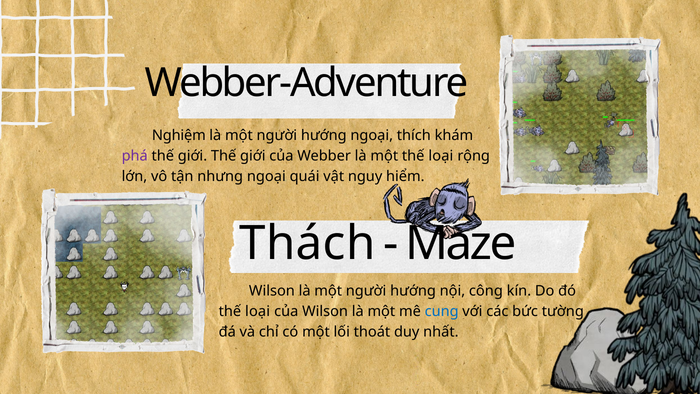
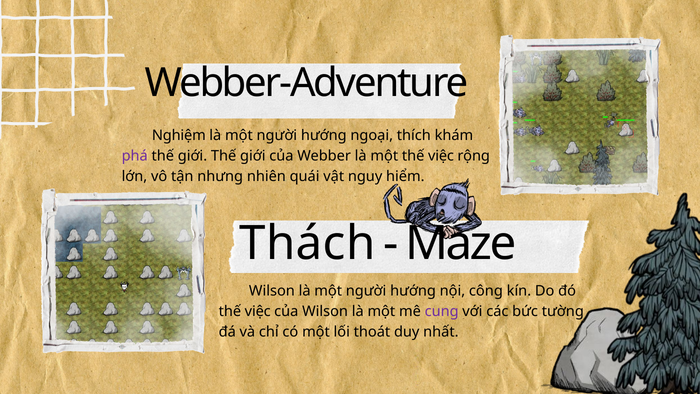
một thế loại: loại -> việc (441, 156)
nhưng ngoại: ngoại -> nhiên (266, 176)
loại: loại -> việc (258, 311)
cung colour: blue -> purple (442, 311)
